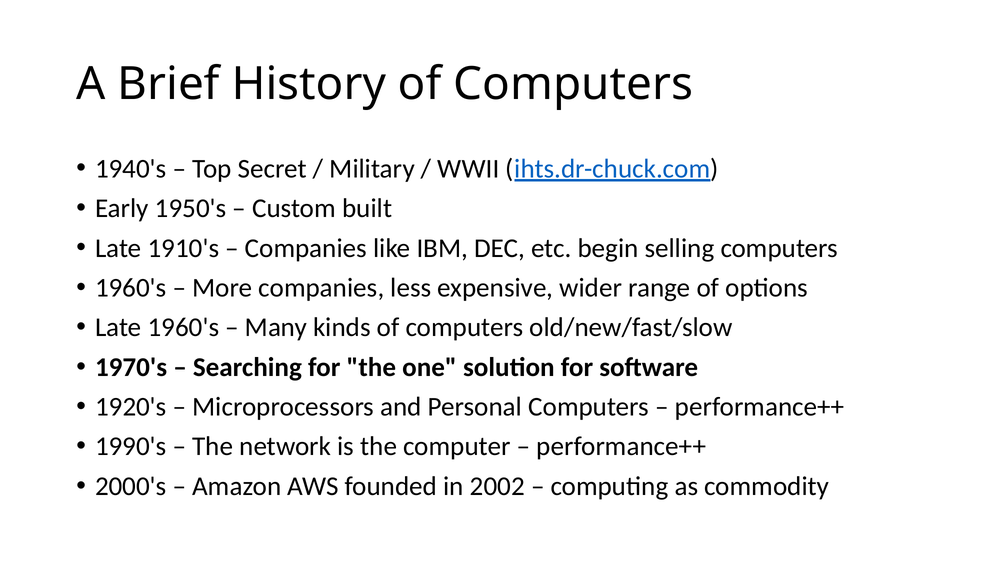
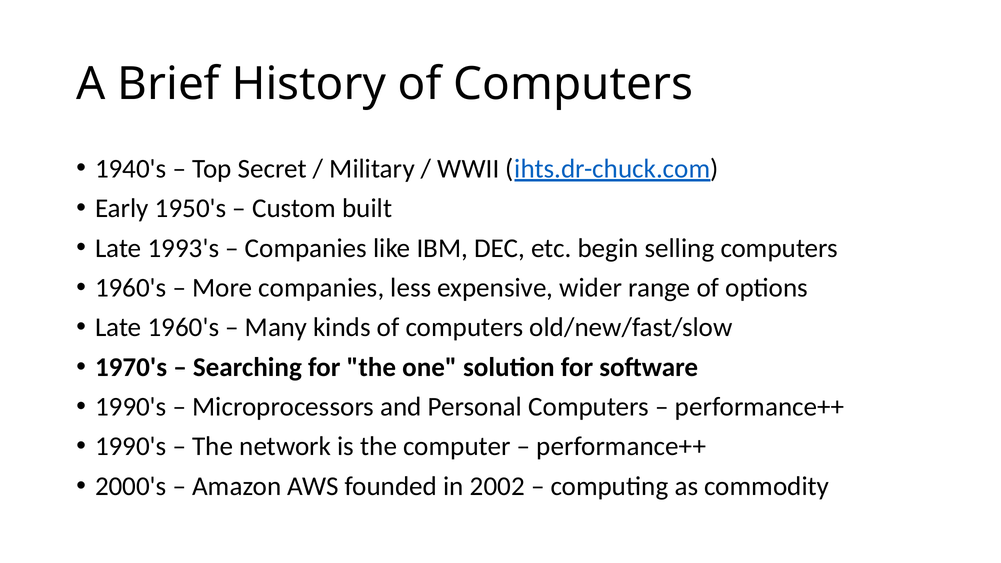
1910's: 1910's -> 1993's (183, 248)
1920's: 1920's -> 1990's (131, 407)
